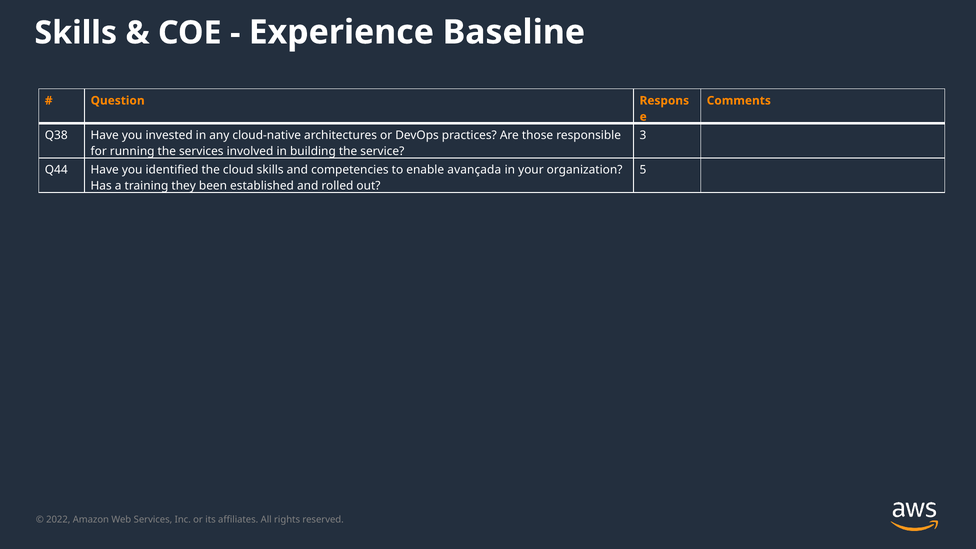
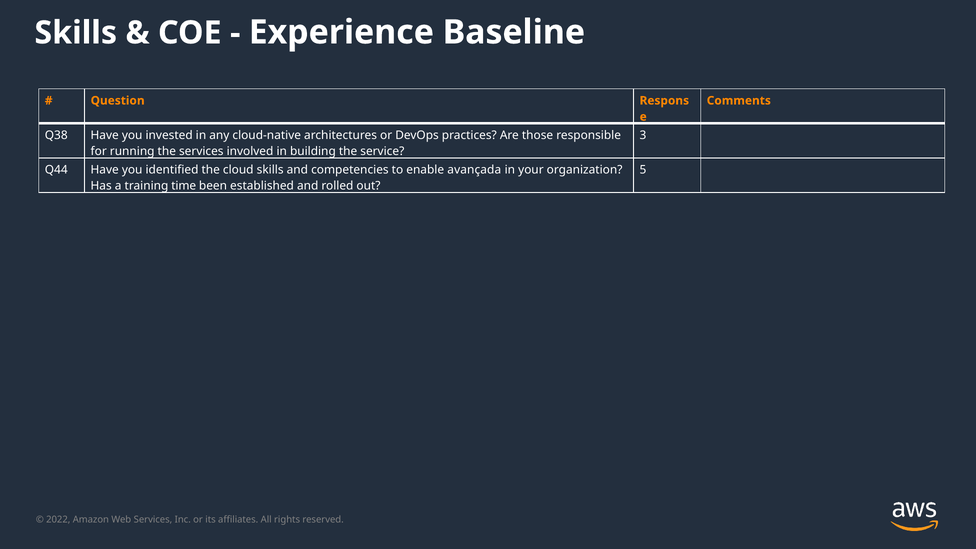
they: they -> time (184, 186)
